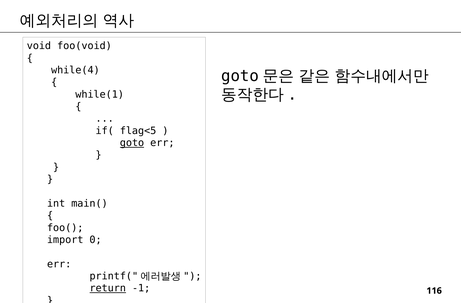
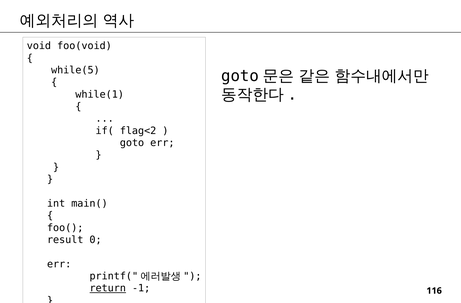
while(4: while(4 -> while(5 (75, 70)
flag<5: flag<5 -> flag<2 (138, 131)
goto underline: present -> none (132, 143)
import: import -> result (65, 240)
